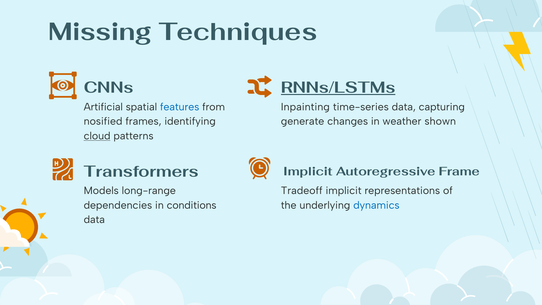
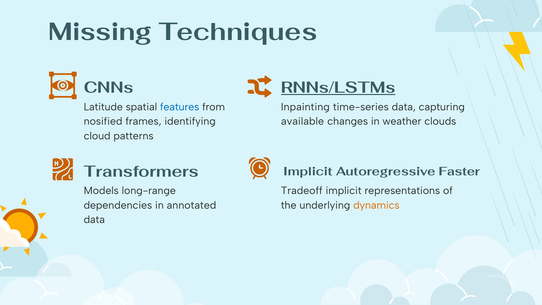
Artificial: Artificial -> Latitude (103, 107)
generate: generate -> available (303, 121)
shown: shown -> clouds (440, 121)
cloud underline: present -> none (97, 136)
Frame: Frame -> Faster (459, 171)
conditions: conditions -> annotated (191, 205)
dynamics colour: blue -> orange (376, 205)
